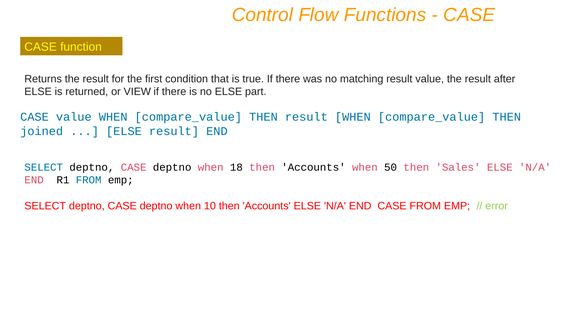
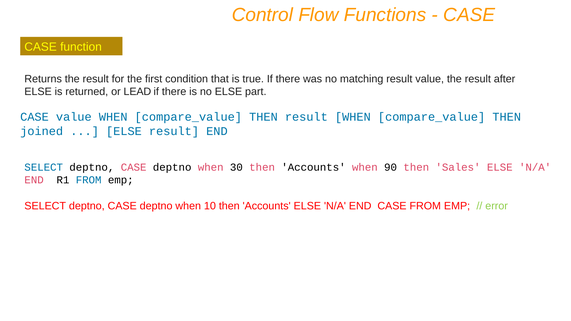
VIEW: VIEW -> LEAD (137, 92)
18: 18 -> 30 (236, 167)
50: 50 -> 90 (391, 167)
